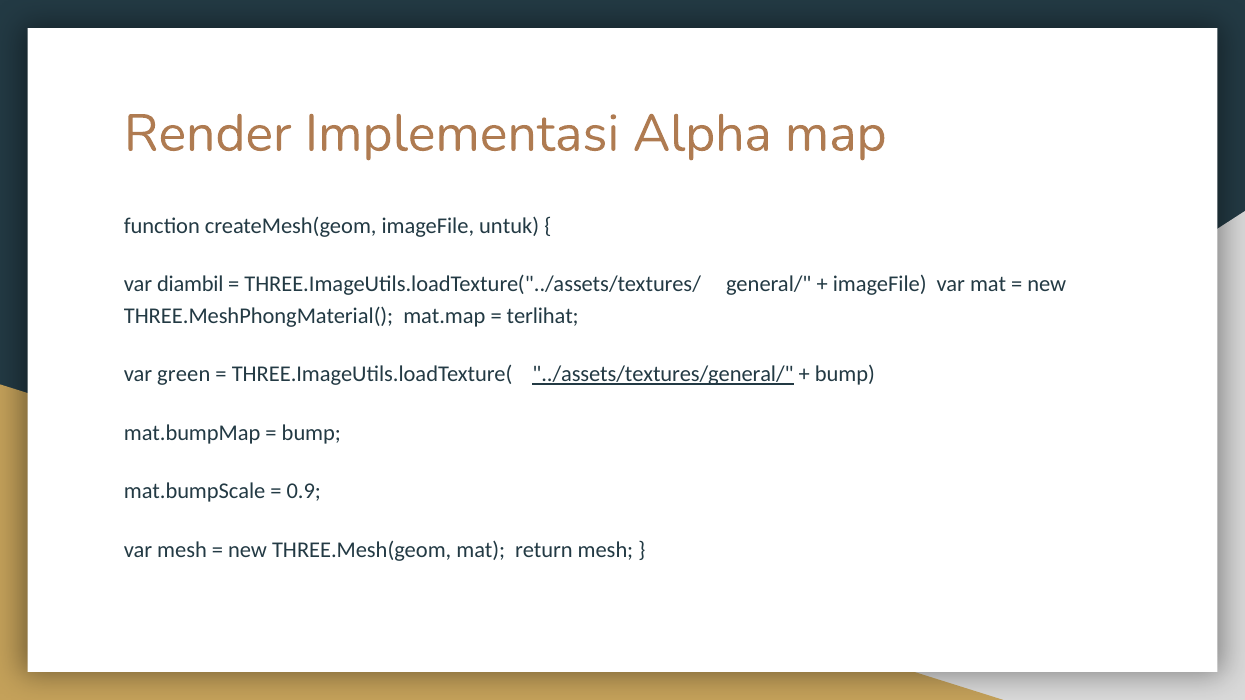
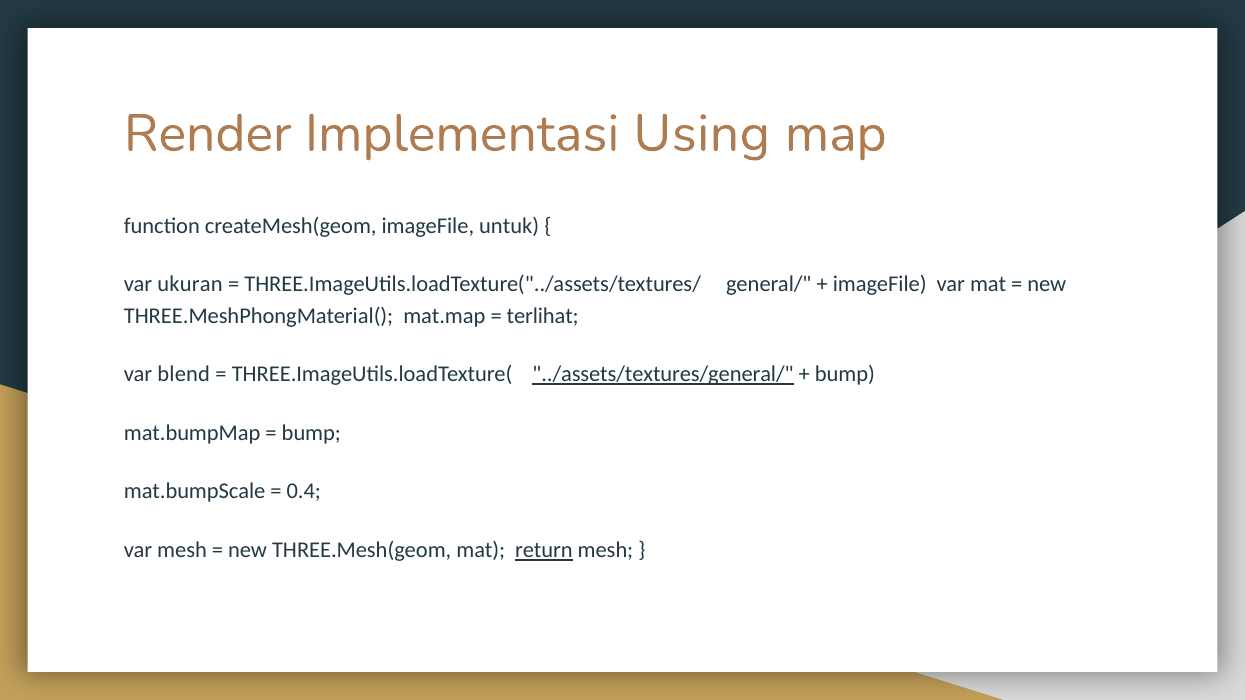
Alpha: Alpha -> Using (702, 134)
diambil: diambil -> ukuran (190, 285)
green: green -> blend (184, 374)
0.9: 0.9 -> 0.4 (304, 492)
return underline: none -> present (544, 550)
